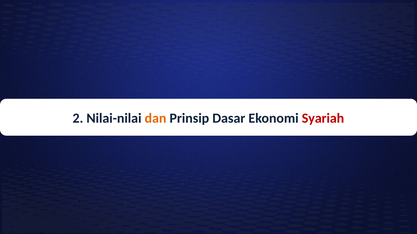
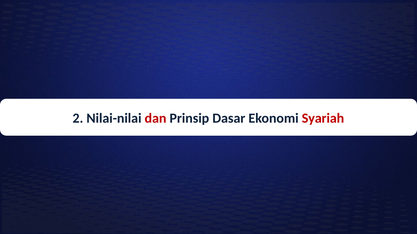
dan colour: orange -> red (156, 118)
